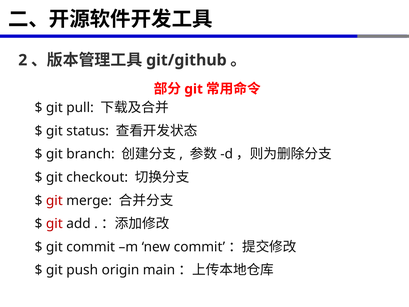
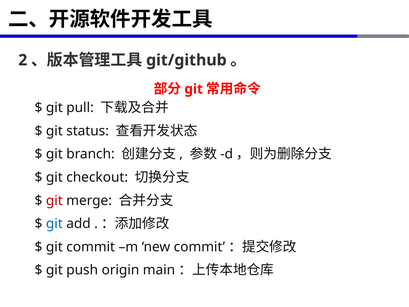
git colour: red -> blue (54, 224)
